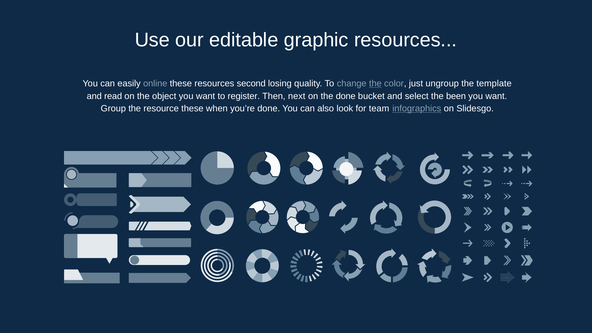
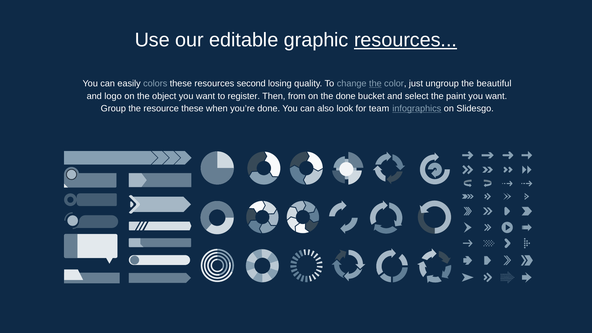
resources underline: none -> present (406, 40)
online: online -> colors (155, 84)
template: template -> beautiful (494, 84)
read: read -> logo (113, 96)
next: next -> from (297, 96)
been: been -> paint (456, 96)
